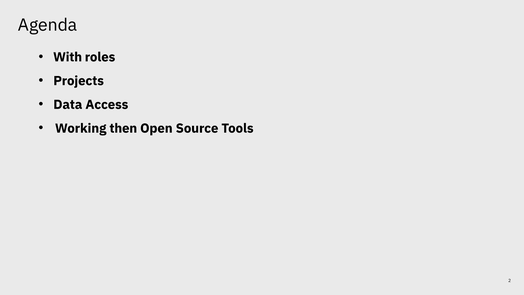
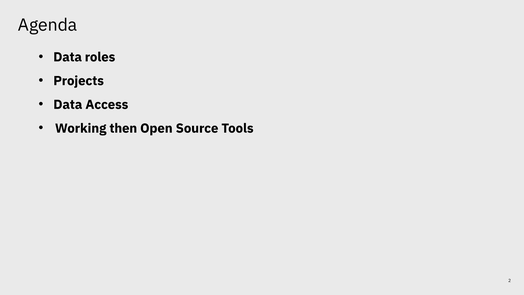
With: With -> Data (68, 57)
